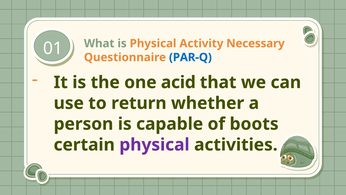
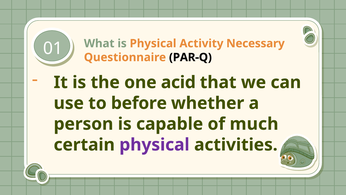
PAR-Q colour: blue -> black (190, 57)
return: return -> before (139, 103)
boots: boots -> much (254, 124)
